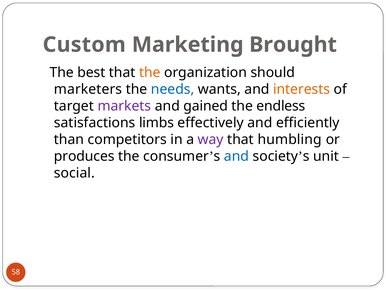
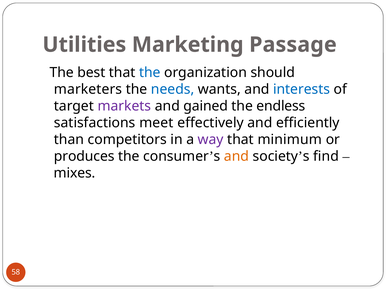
Custom: Custom -> Utilities (84, 45)
Brought: Brought -> Passage (293, 45)
the colour: orange -> blue (150, 72)
interests colour: orange -> blue (302, 89)
limbs: limbs -> meet (156, 123)
humbling: humbling -> minimum (290, 139)
and colour: blue -> orange (237, 156)
unit: unit -> find (326, 156)
social: social -> mixes (75, 173)
